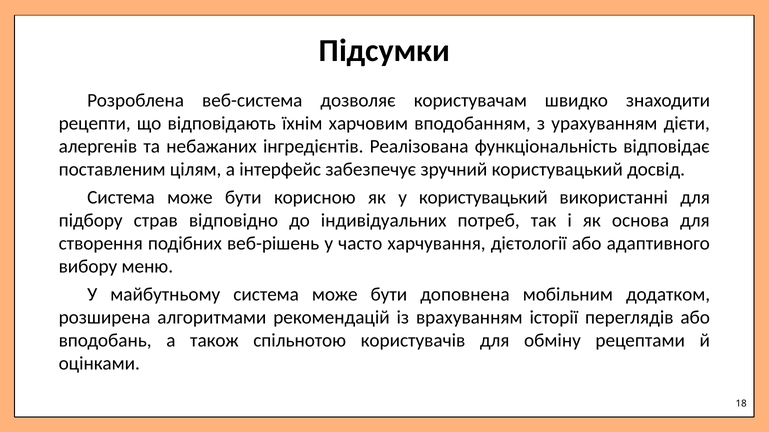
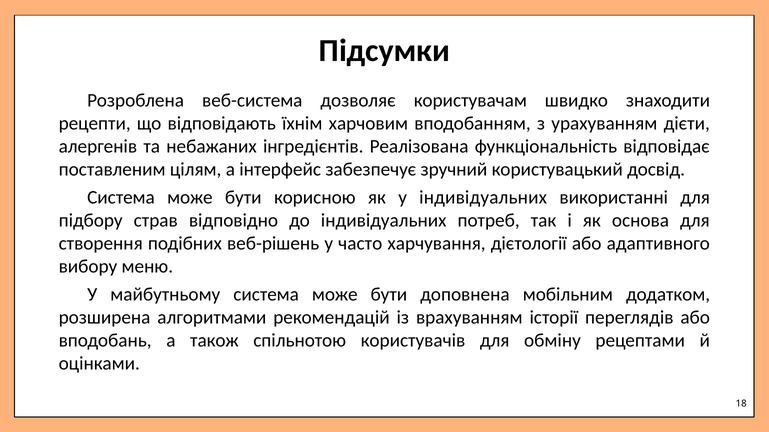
у користувацький: користувацький -> індивідуальних (483, 198)
